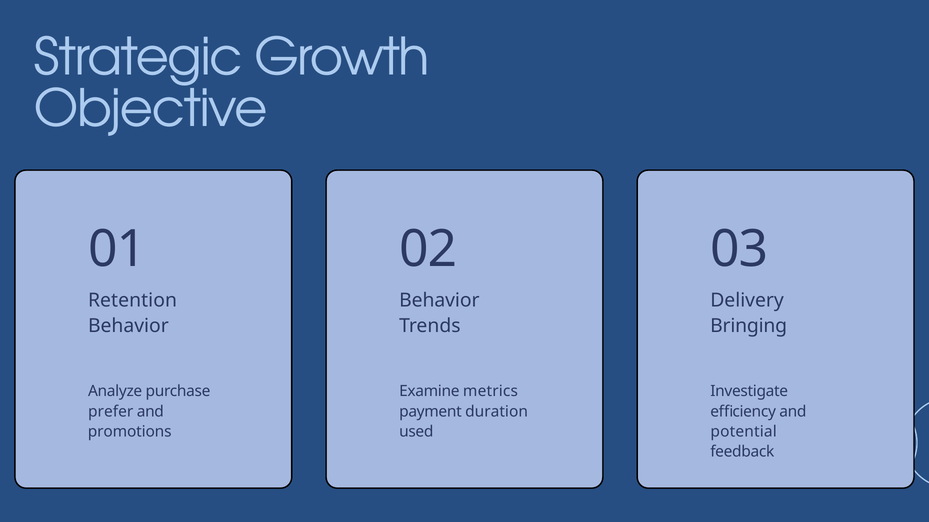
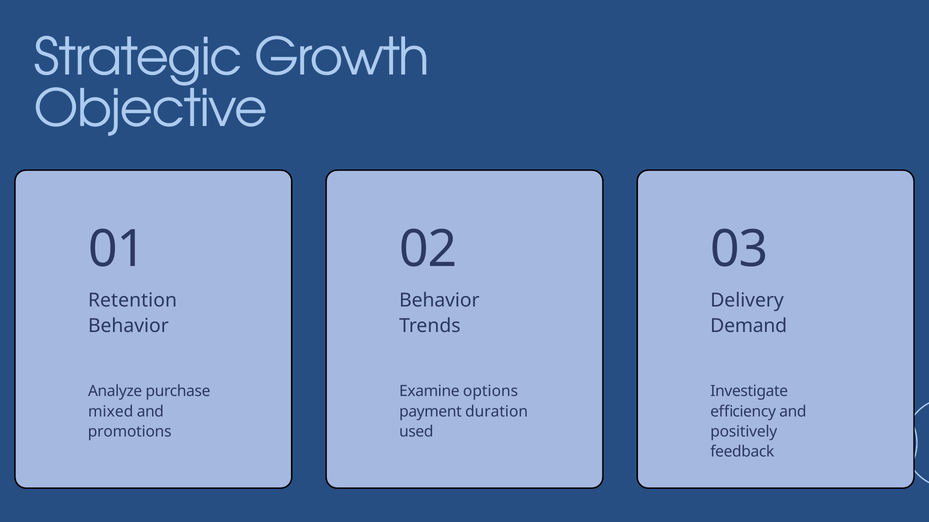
Bringing: Bringing -> Demand (749, 326)
metrics: metrics -> options (491, 392)
prefer: prefer -> mixed (111, 412)
potential: potential -> positively (744, 432)
